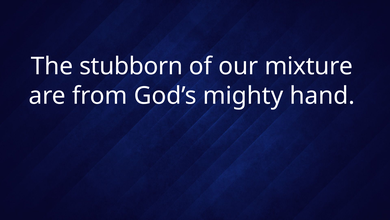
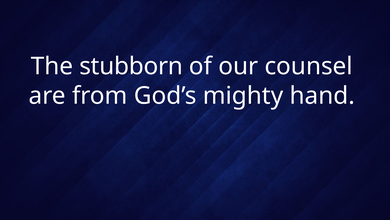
mixture: mixture -> counsel (309, 66)
